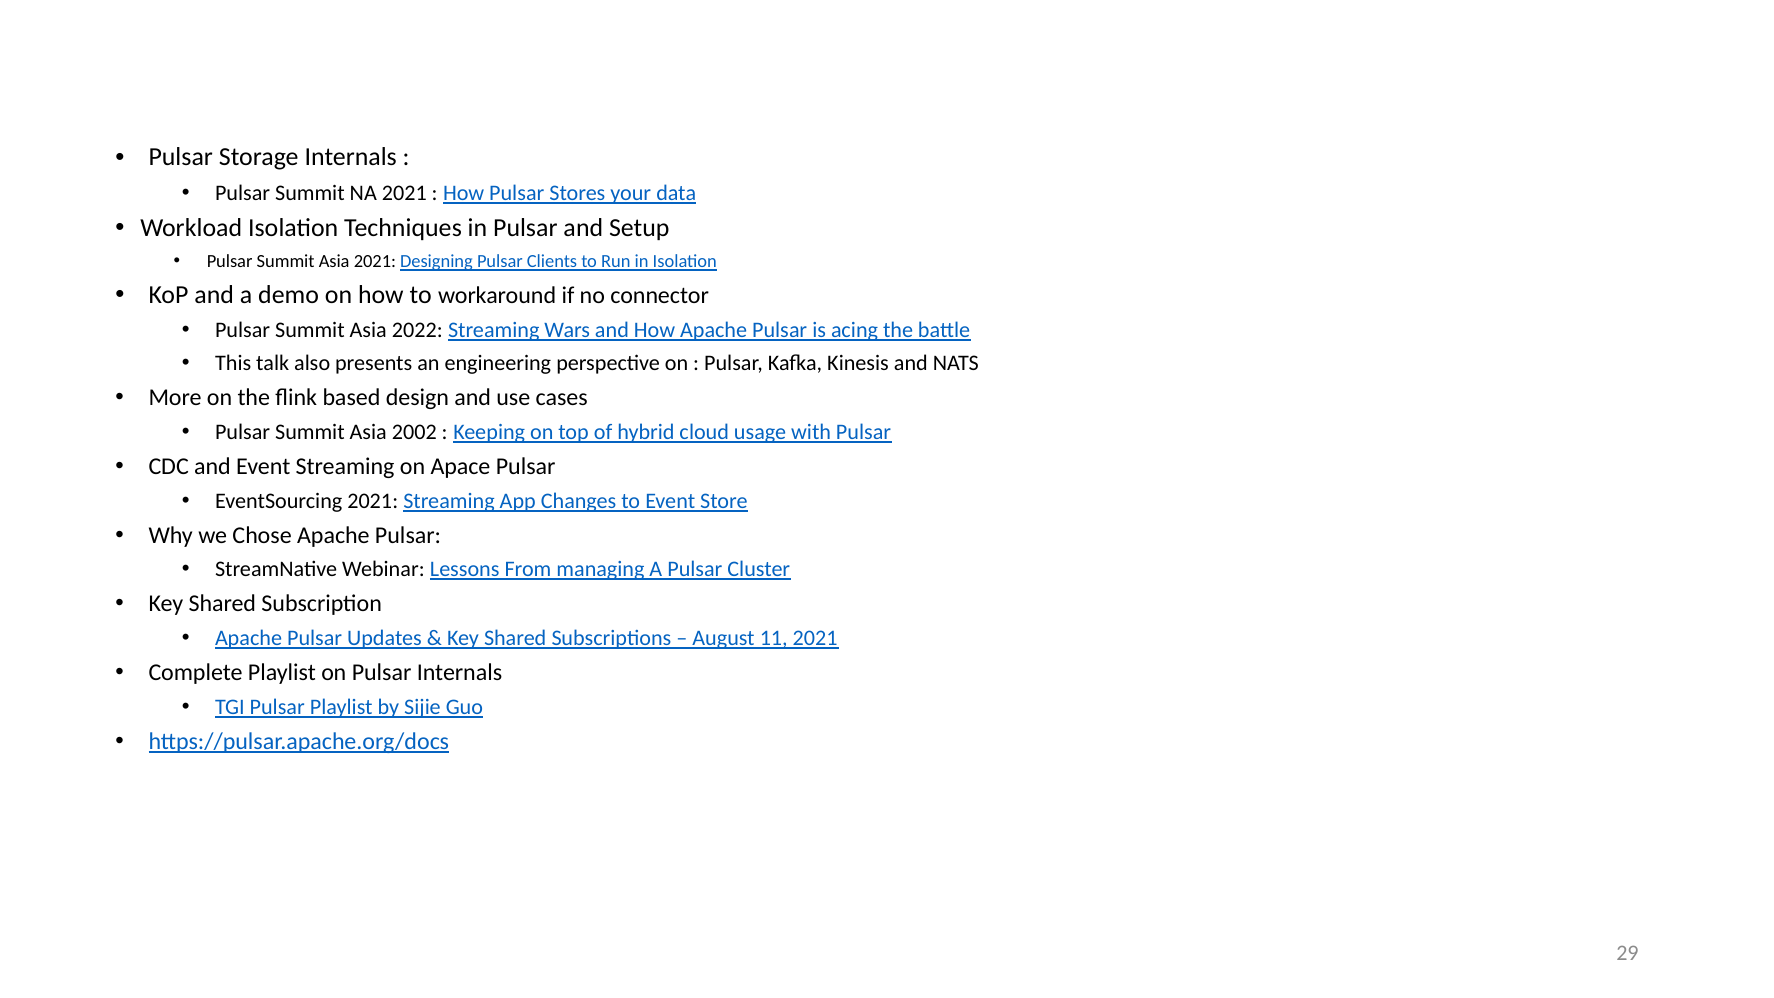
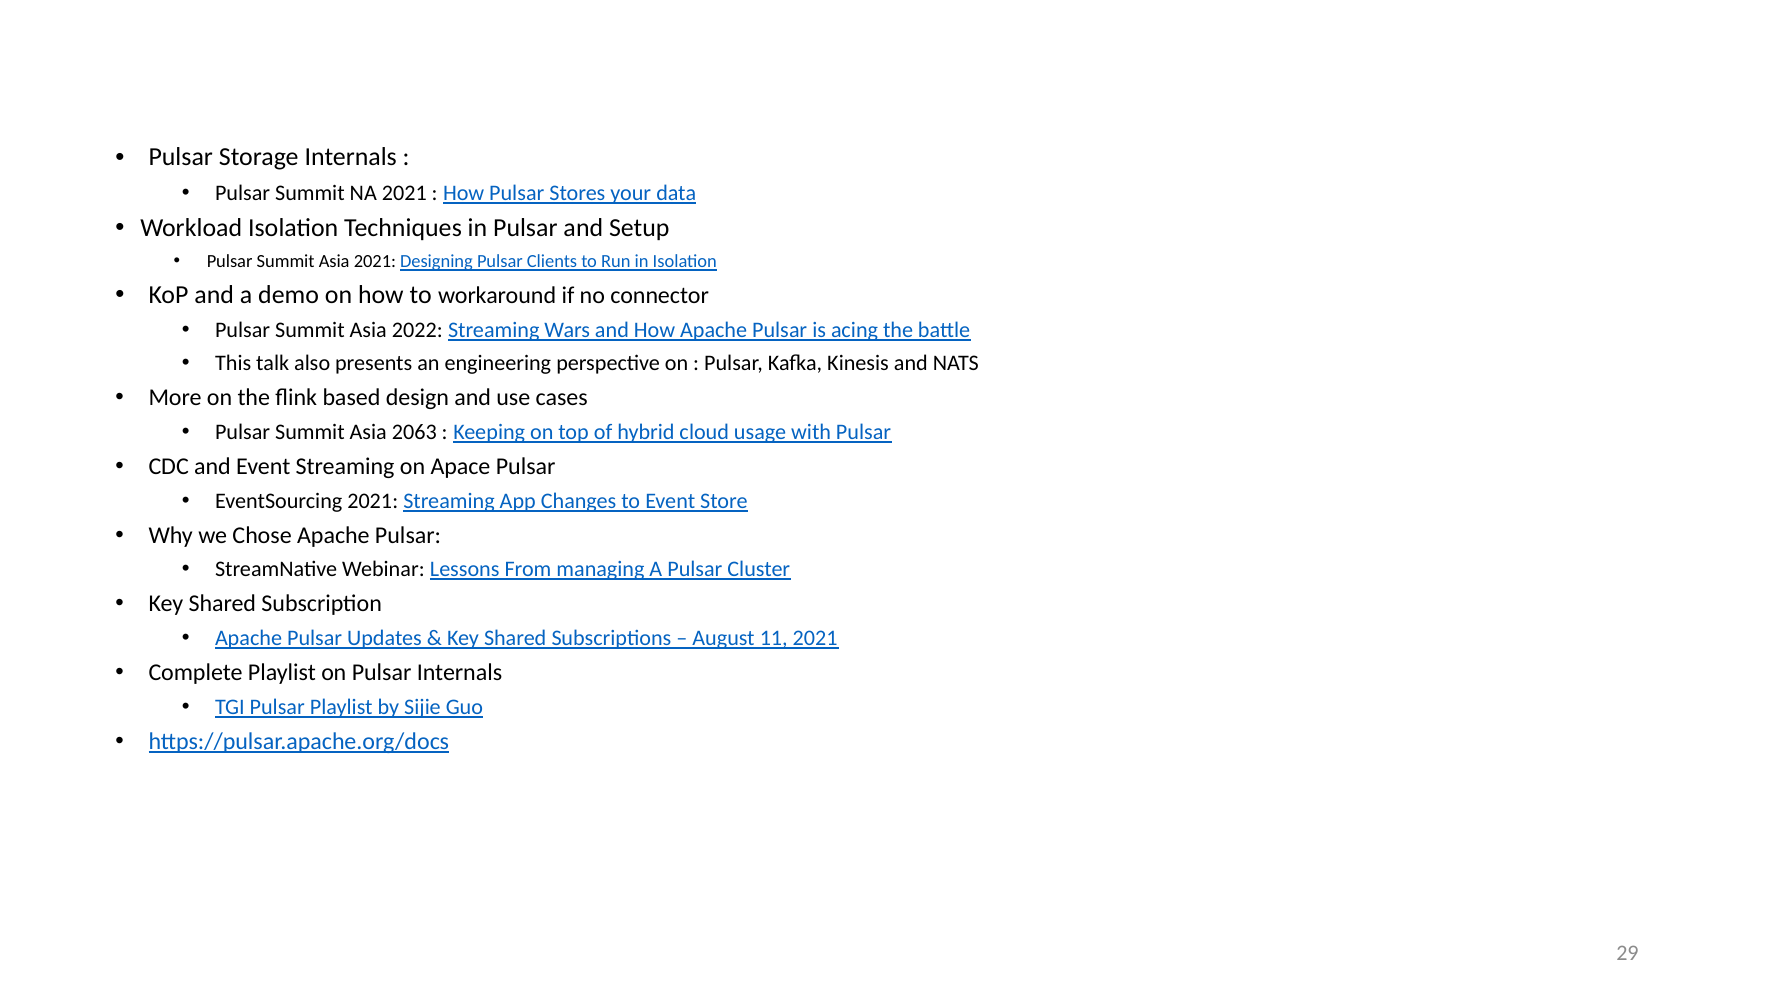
2002: 2002 -> 2063 (414, 432)
